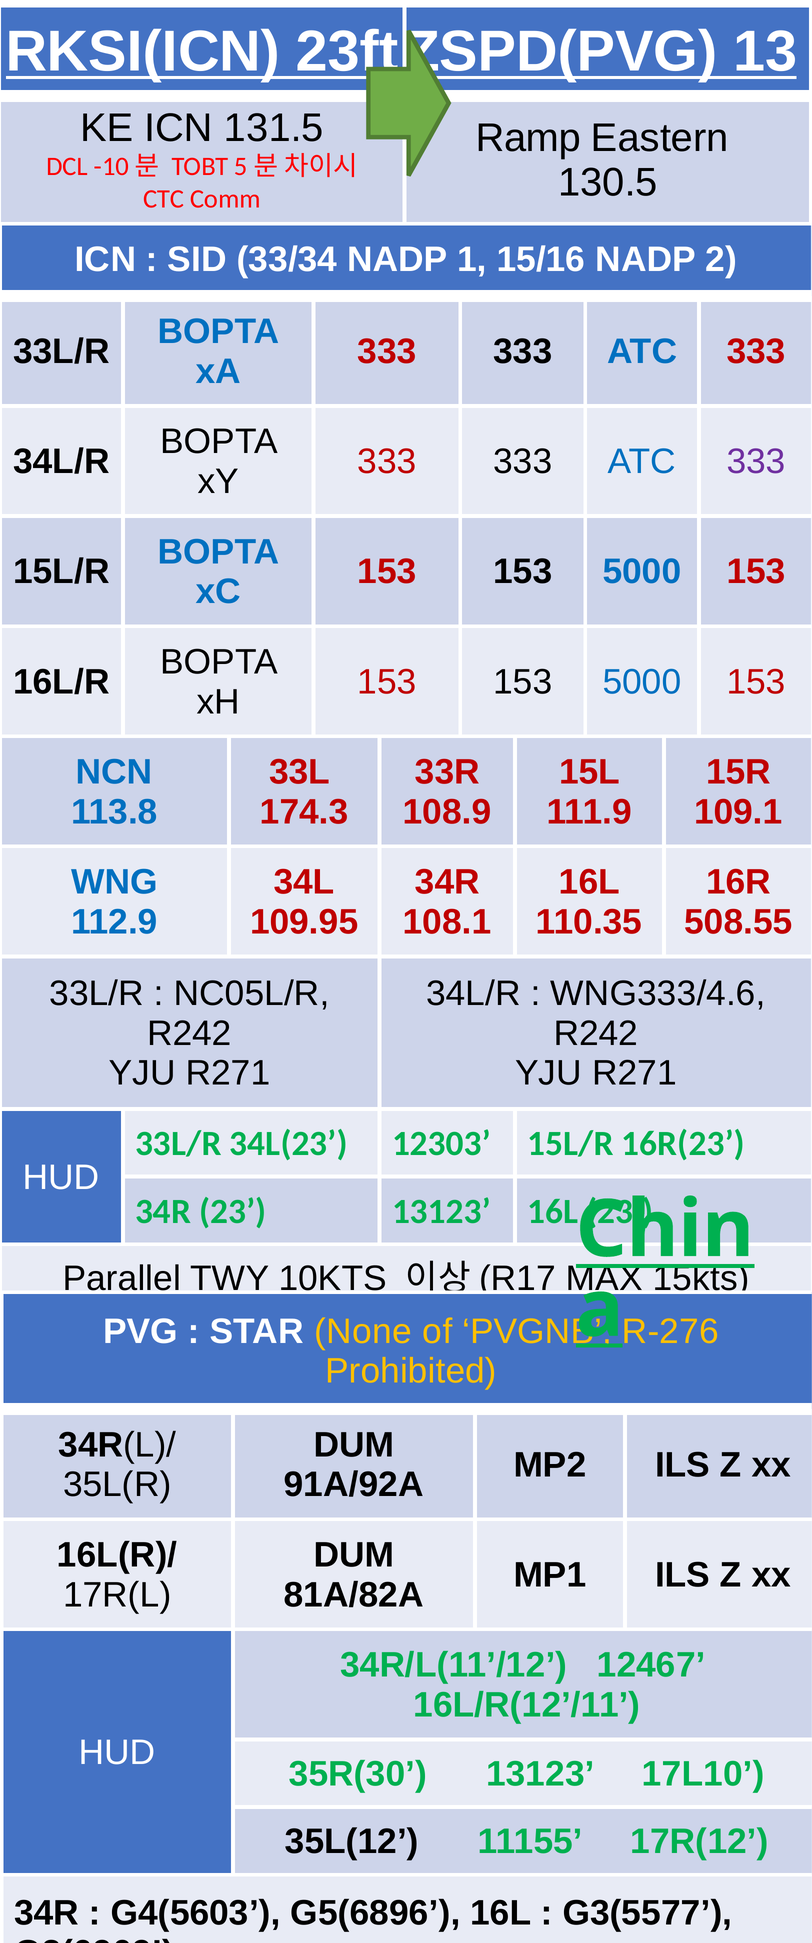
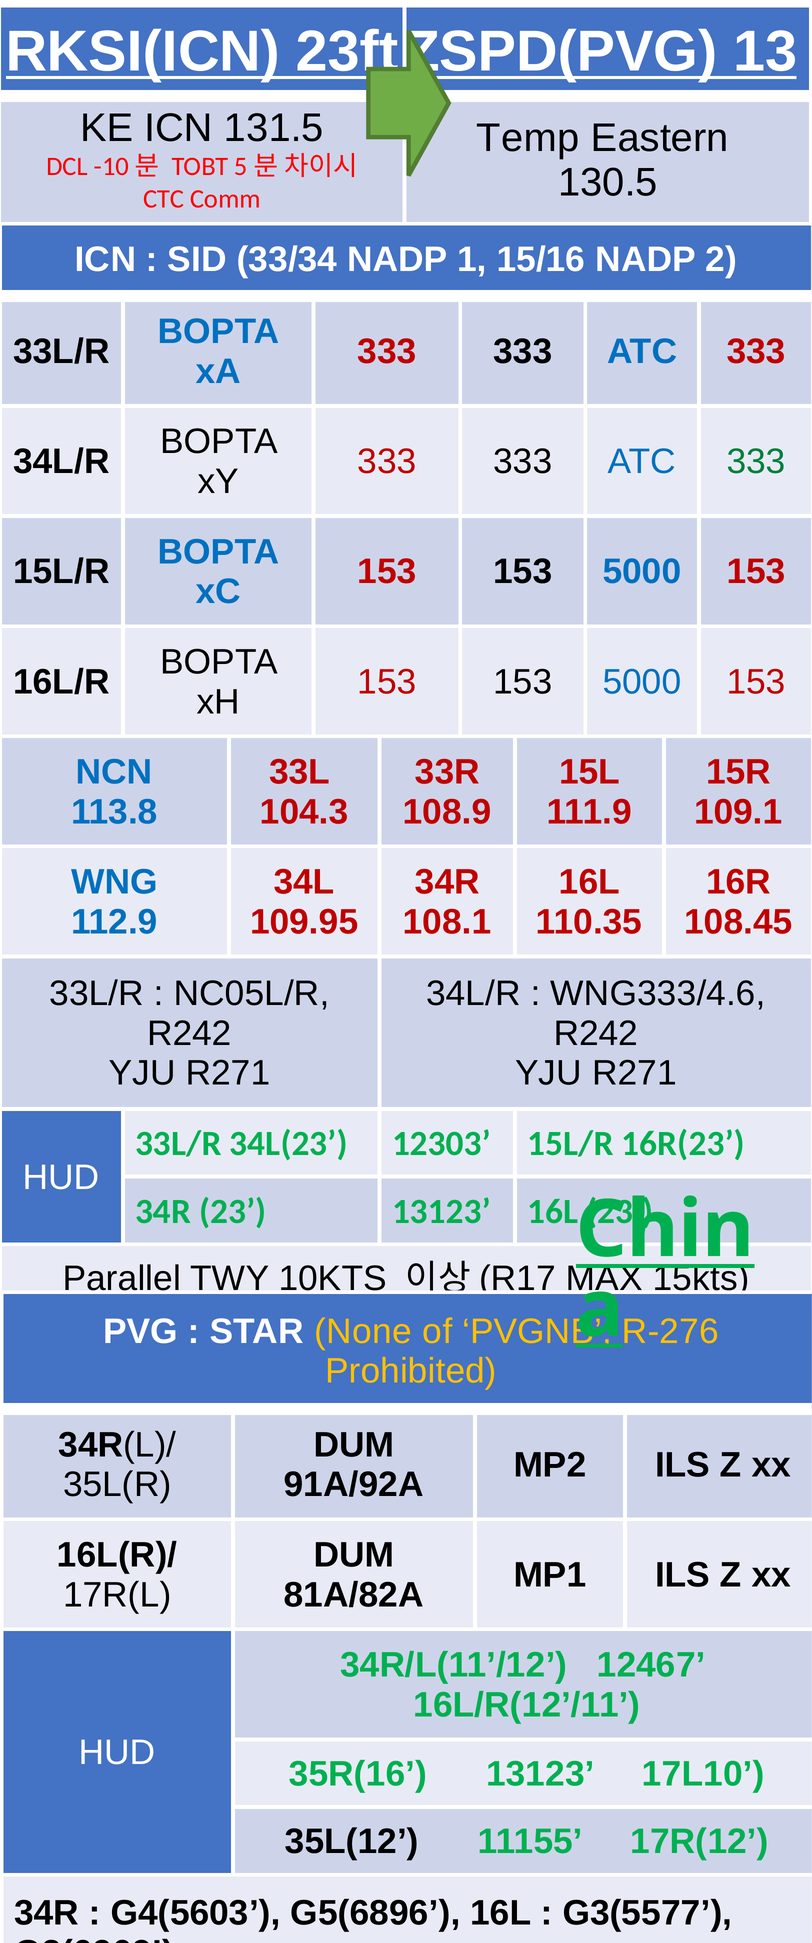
Ramp: Ramp -> Temp (528, 138)
333 colour: purple -> green (756, 462)
174.3: 174.3 -> 104.3 (304, 812)
508.55: 508.55 -> 108.45 (738, 922)
35R(30: 35R(30 -> 35R(16 (358, 1774)
